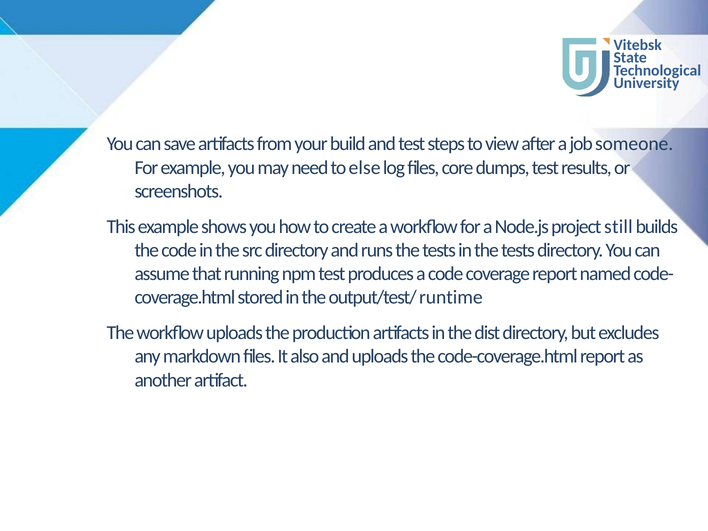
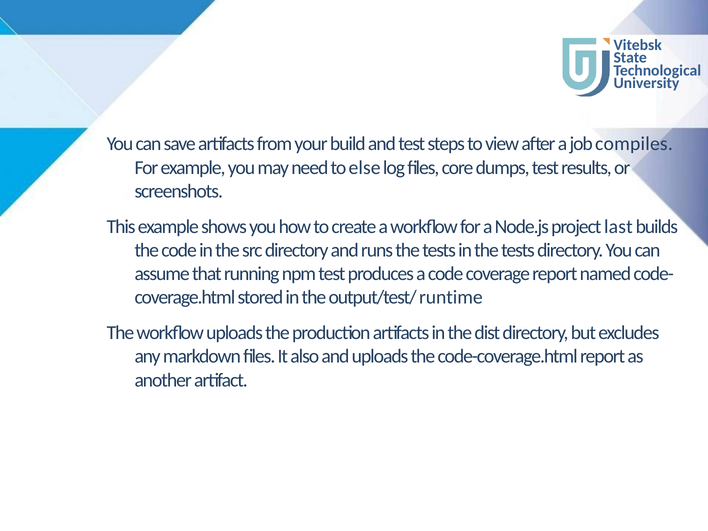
someone: someone -> compiles (634, 144)
still: still -> last (618, 227)
